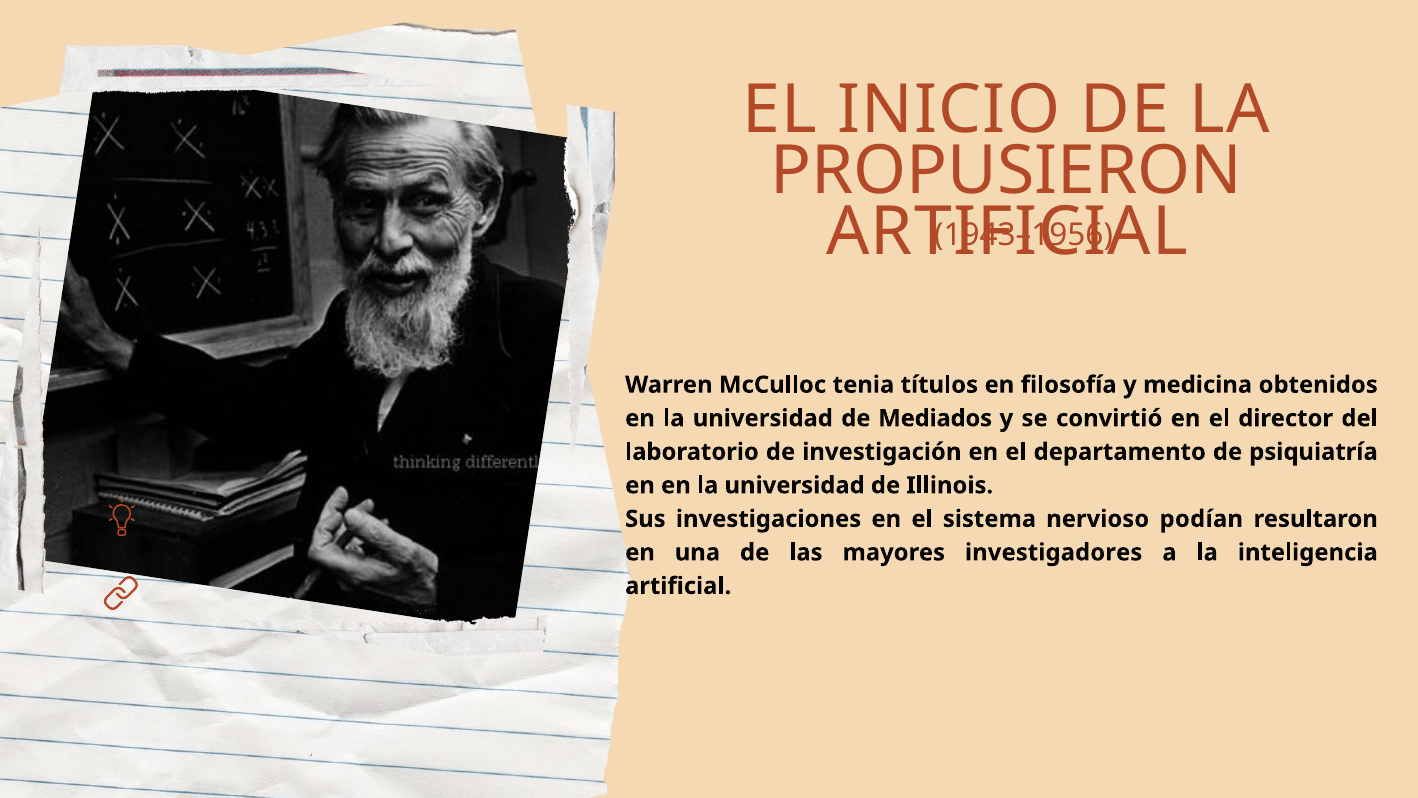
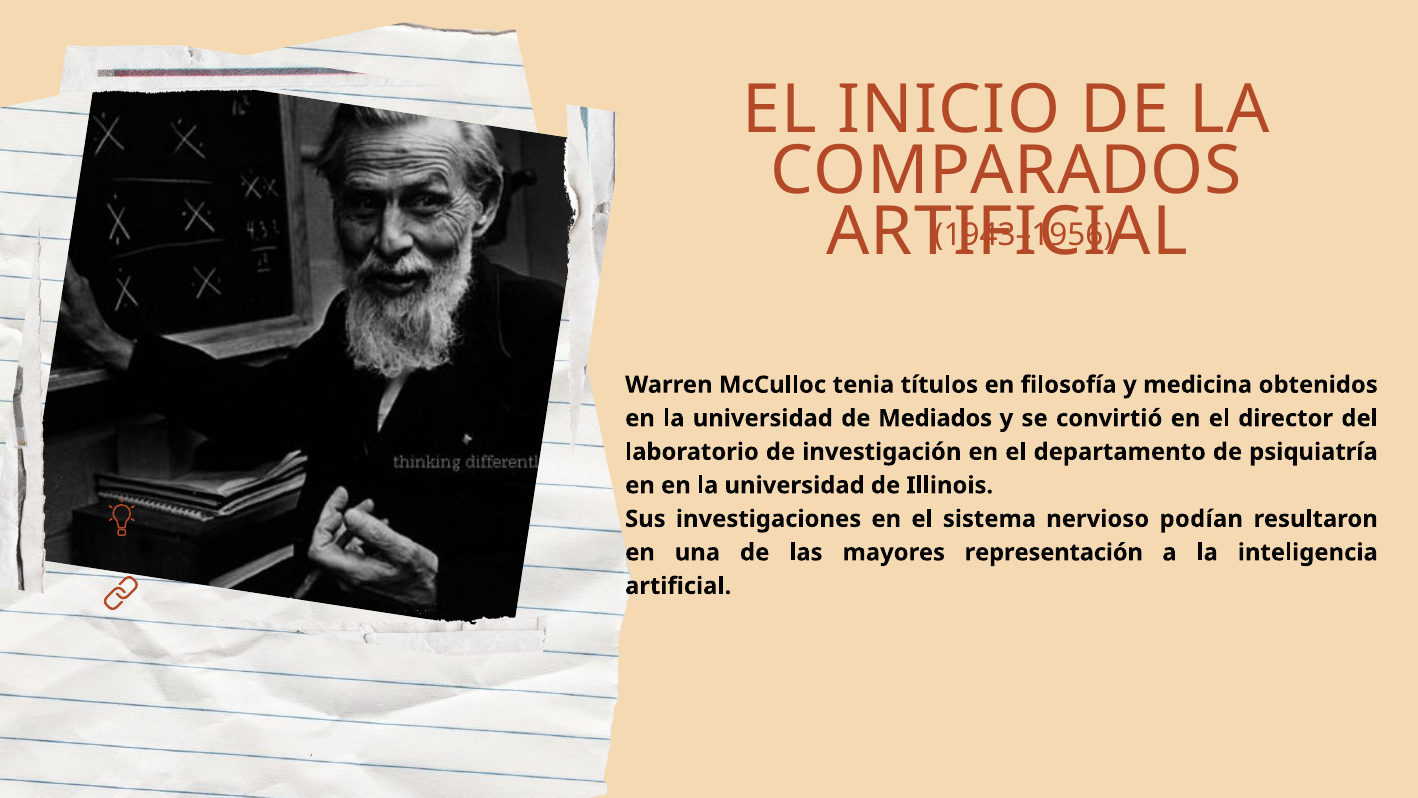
PROPUSIERON: PROPUSIERON -> COMPARADOS (1006, 171)
investigadores: investigadores -> representación (1054, 552)
